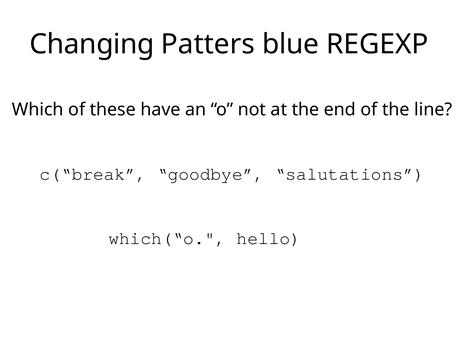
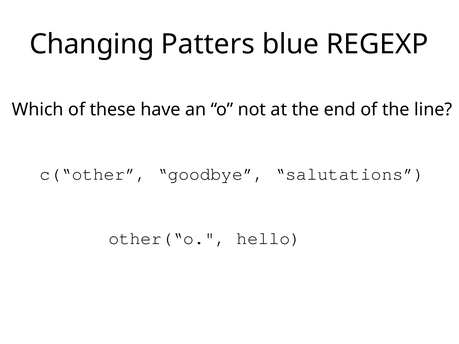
c(“break: c(“break -> c(“other (93, 174)
which(“o: which(“o -> other(“o (167, 239)
